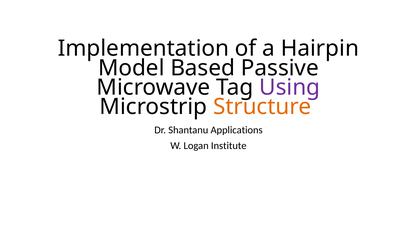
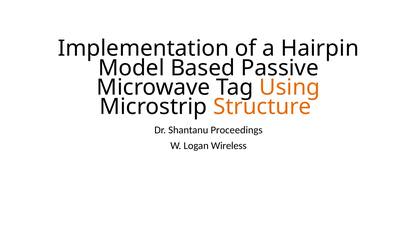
Using colour: purple -> orange (290, 88)
Applications: Applications -> Proceedings (237, 130)
Institute: Institute -> Wireless (229, 146)
